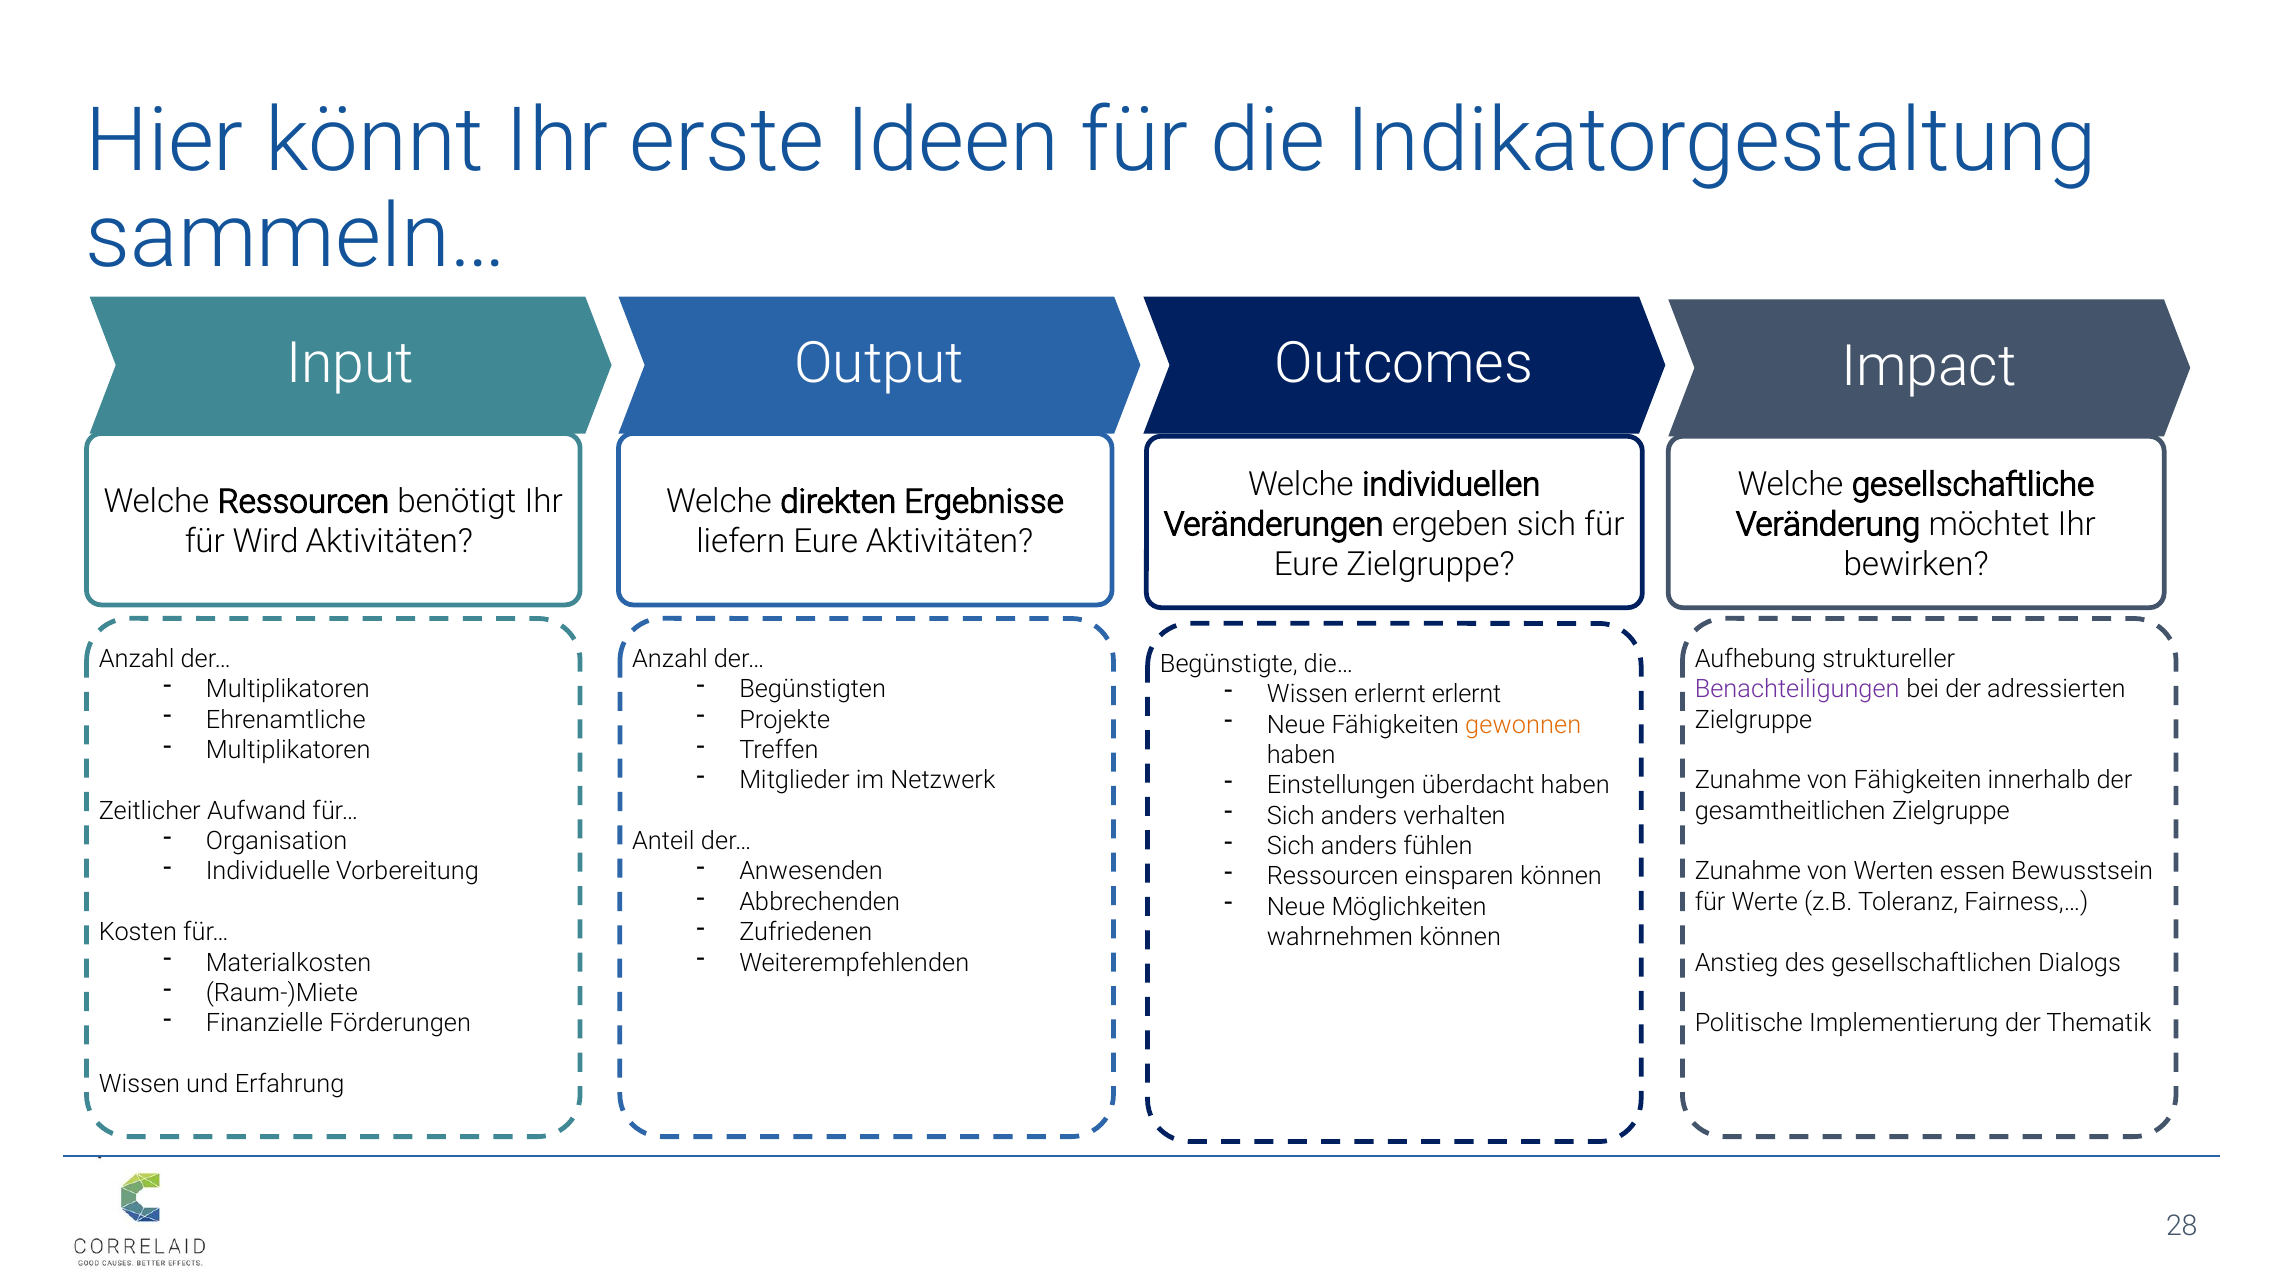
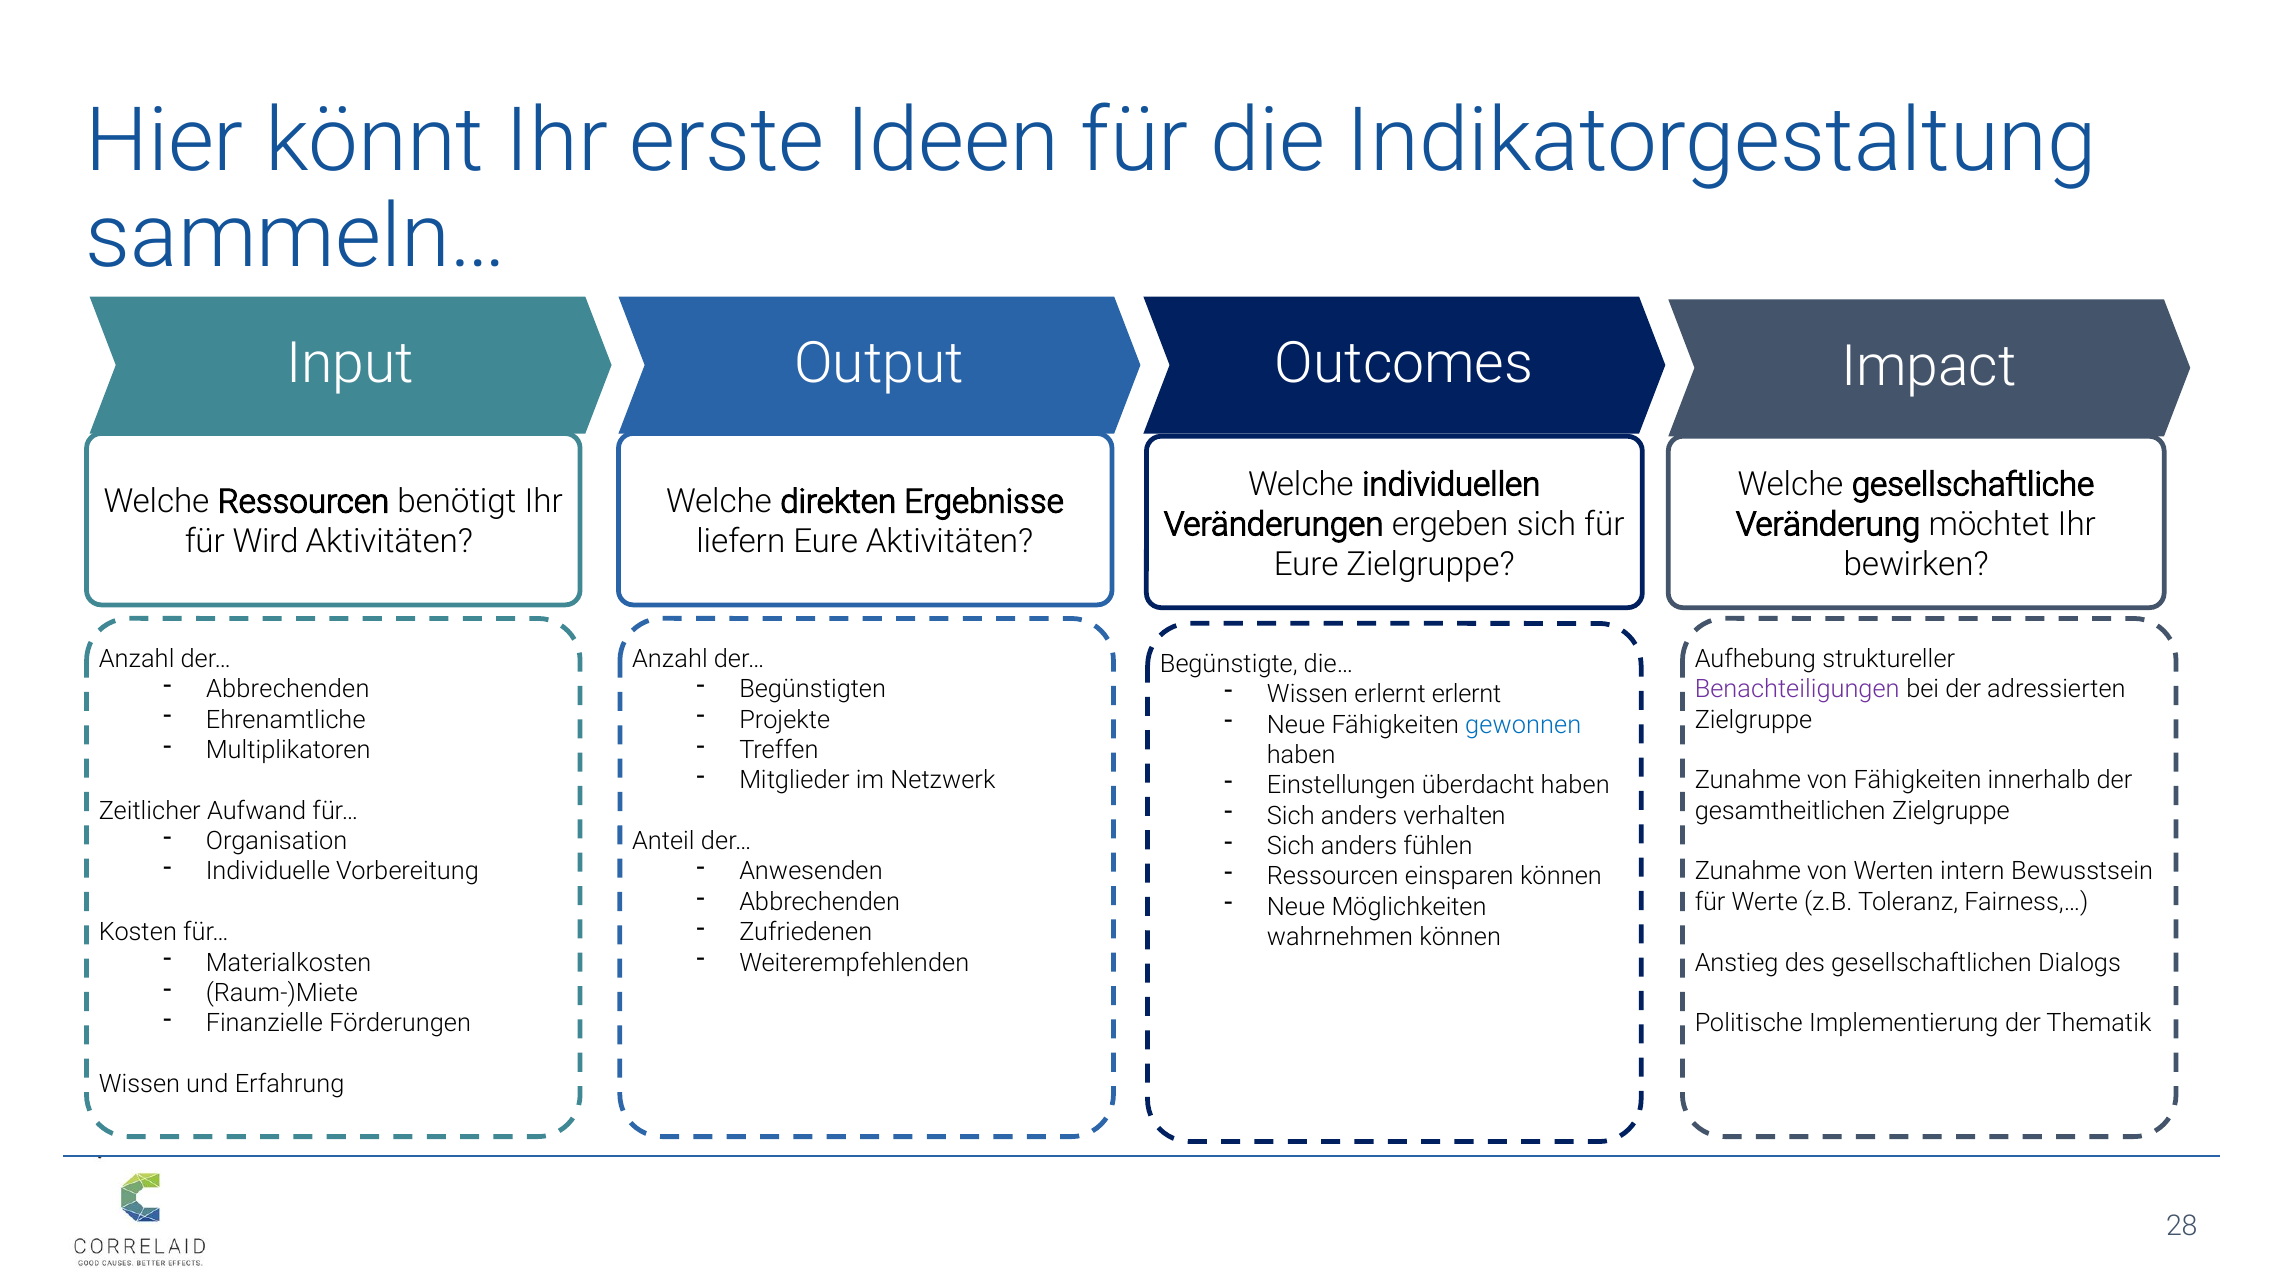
Multiplikatoren: Multiplikatoren -> Abbrechenden (288, 689)
gewonnen colour: orange -> blue (1523, 725)
essen: essen -> intern (1972, 872)
